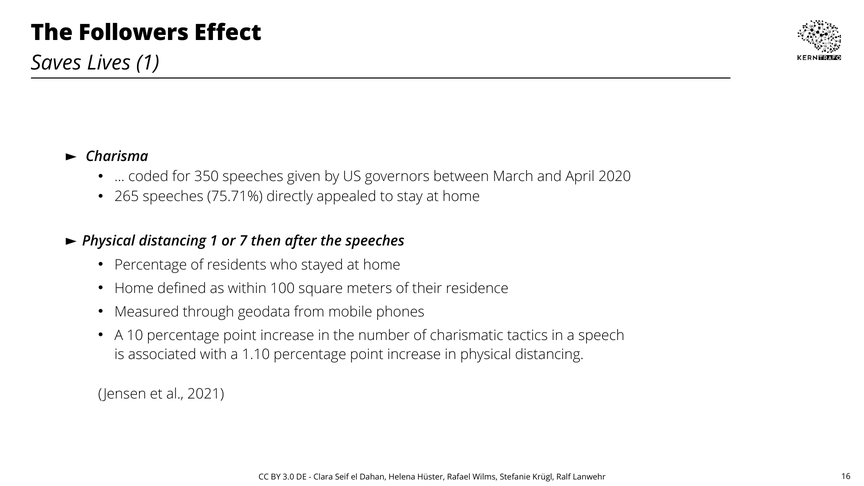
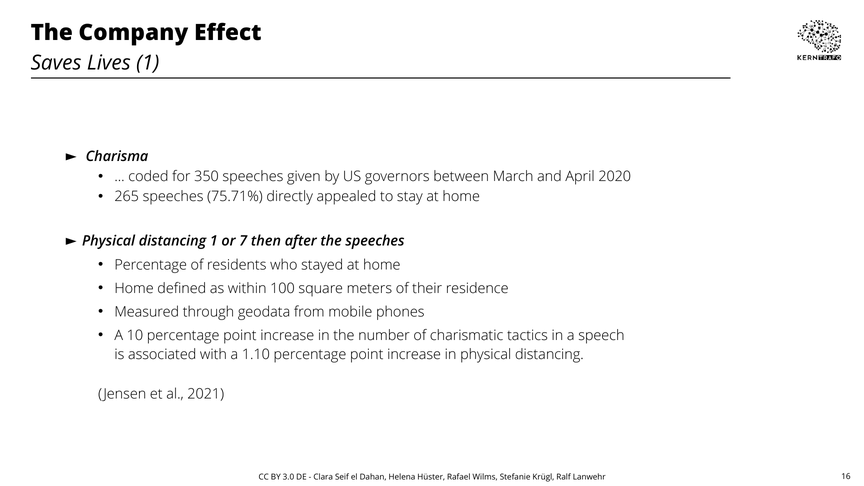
Followers: Followers -> Company (133, 33)
